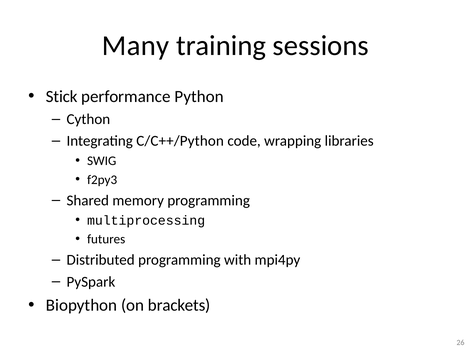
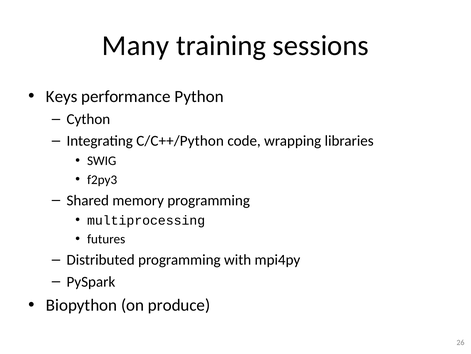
Stick: Stick -> Keys (62, 96)
brackets: brackets -> produce (179, 305)
